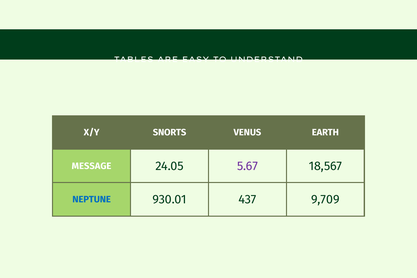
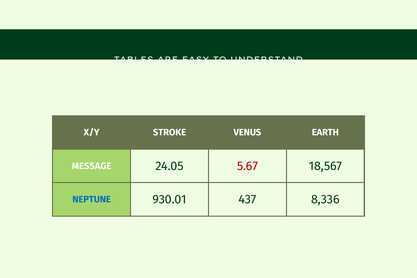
SNORTS: SNORTS -> STROKE (170, 133)
5.67 colour: purple -> red (247, 166)
9,709: 9,709 -> 8,336 (325, 199)
